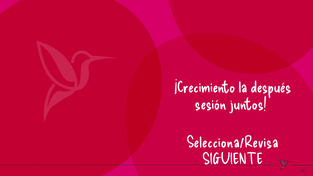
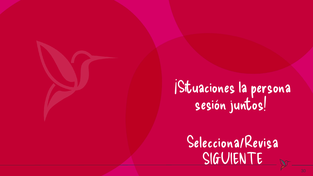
¡Crecimiento: ¡Crecimiento -> ¡Situaciones (205, 87)
después: después -> persona (271, 87)
